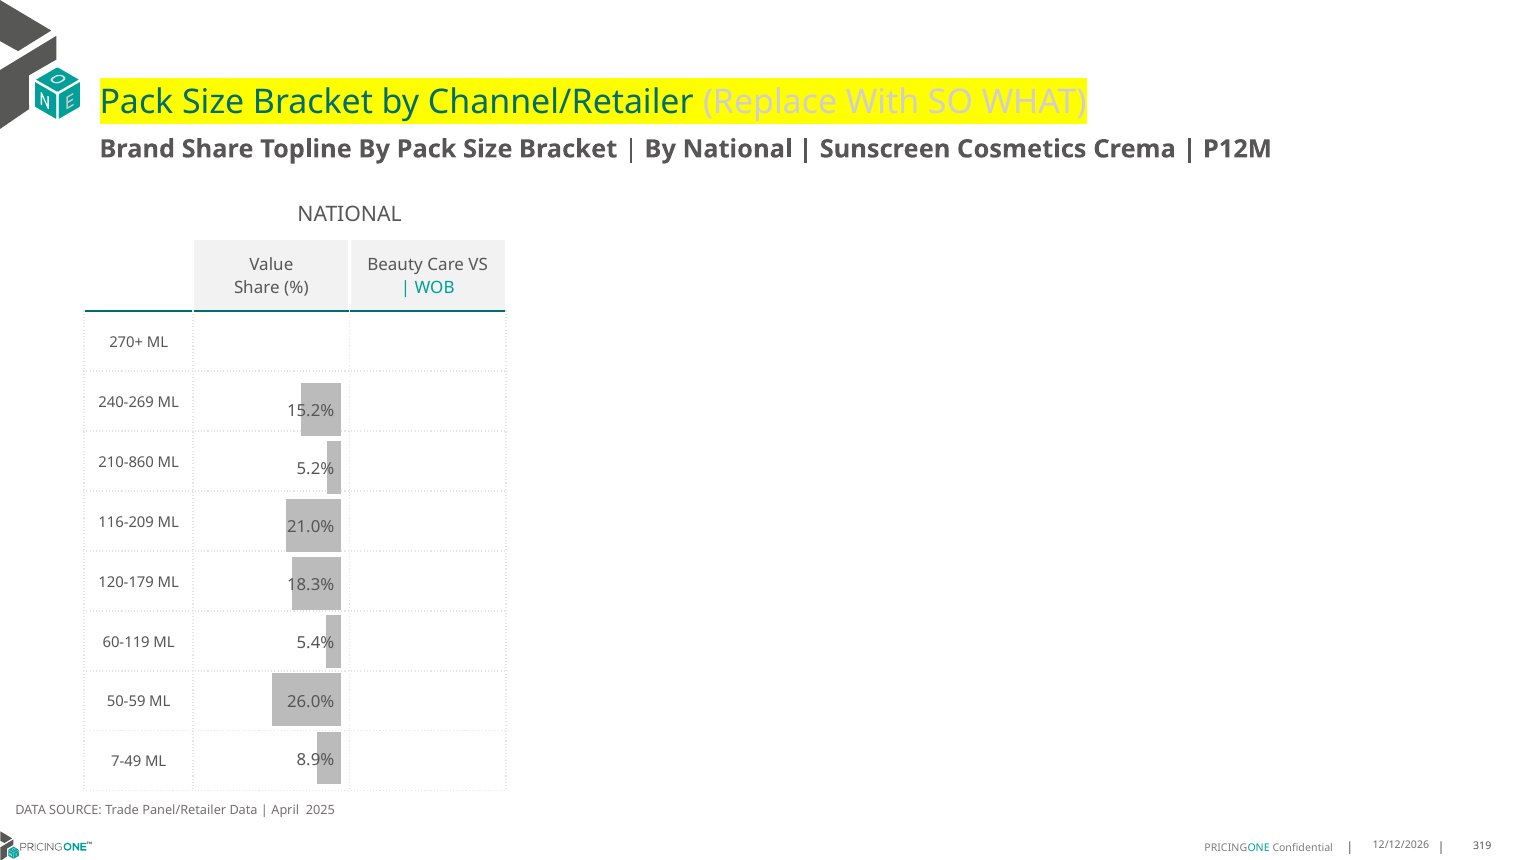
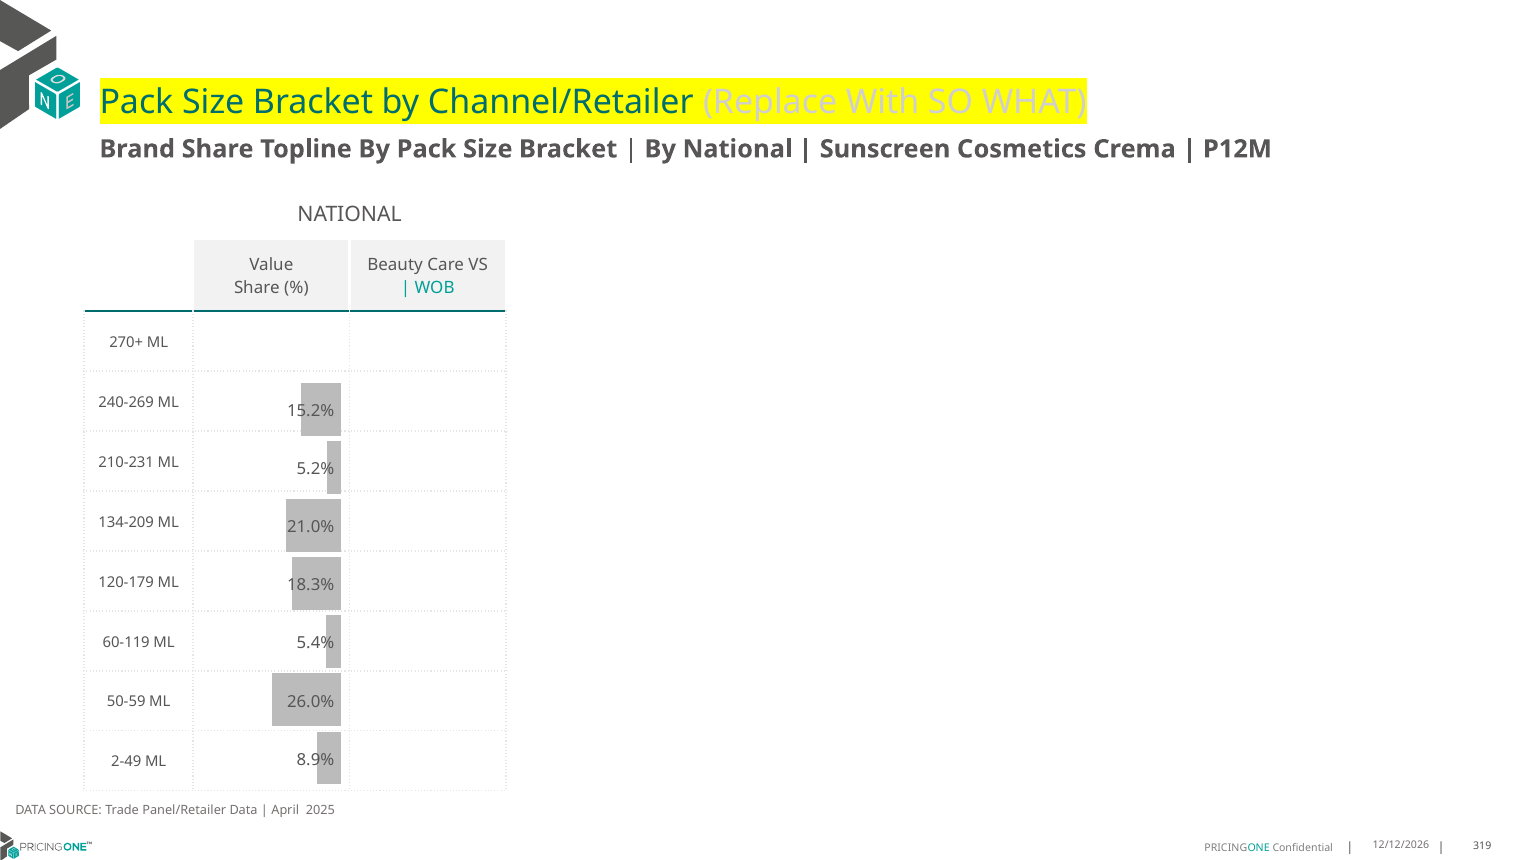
210-860: 210-860 -> 210-231 (126, 463)
116-209: 116-209 -> 134-209 (126, 522)
7-49: 7-49 -> 2-49 (126, 762)
